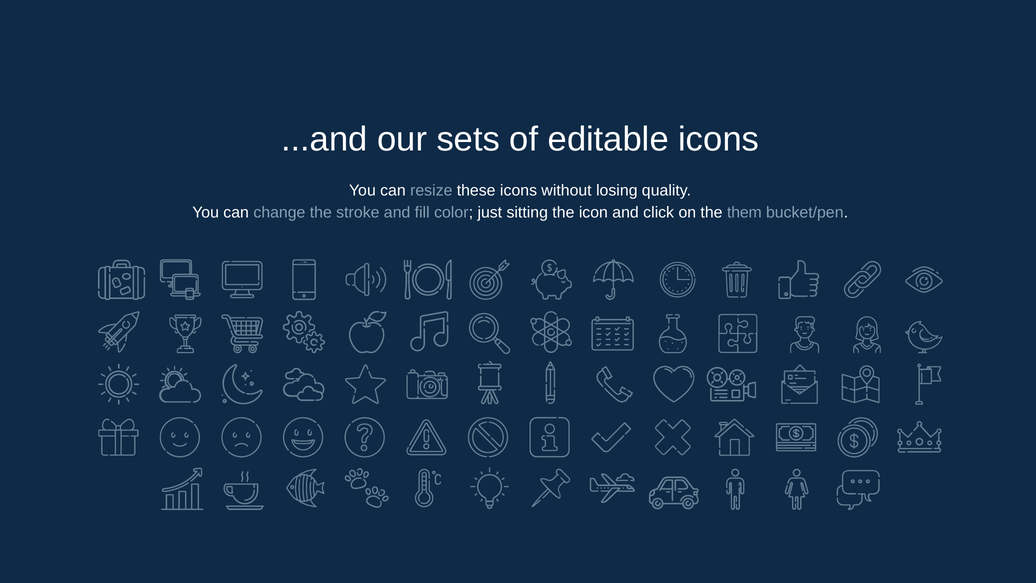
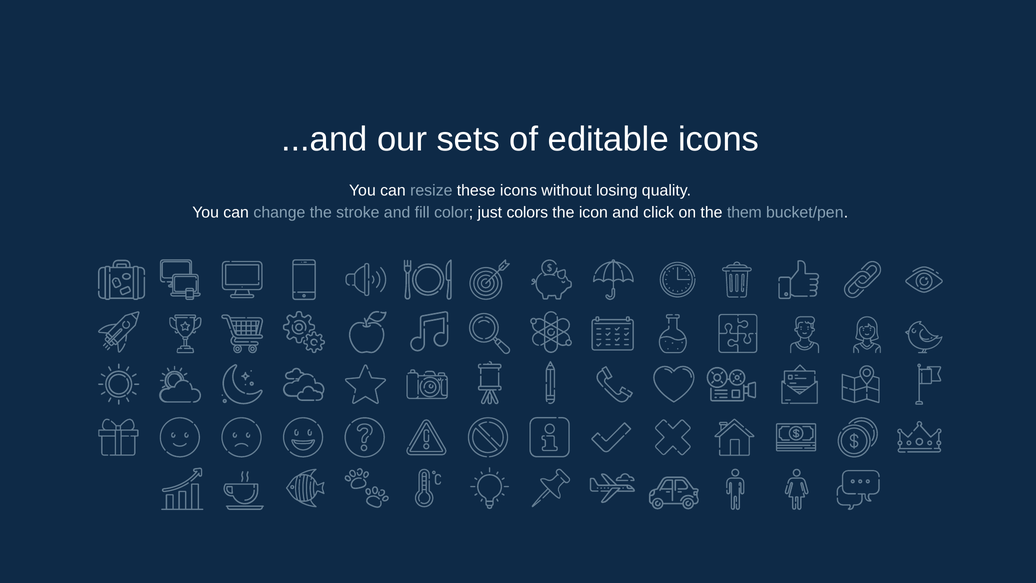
sitting: sitting -> colors (527, 212)
